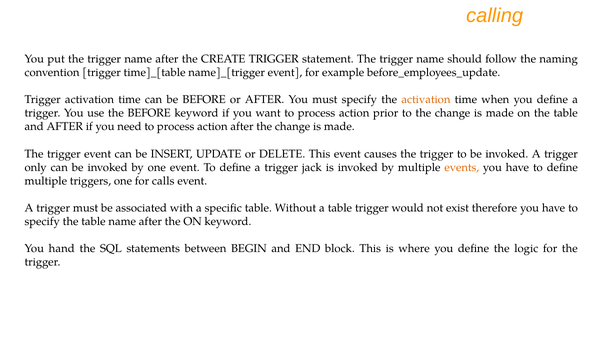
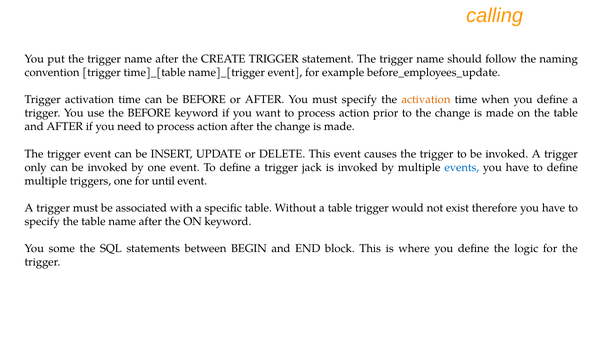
events colour: orange -> blue (462, 167)
calls: calls -> until (163, 181)
hand: hand -> some (62, 249)
